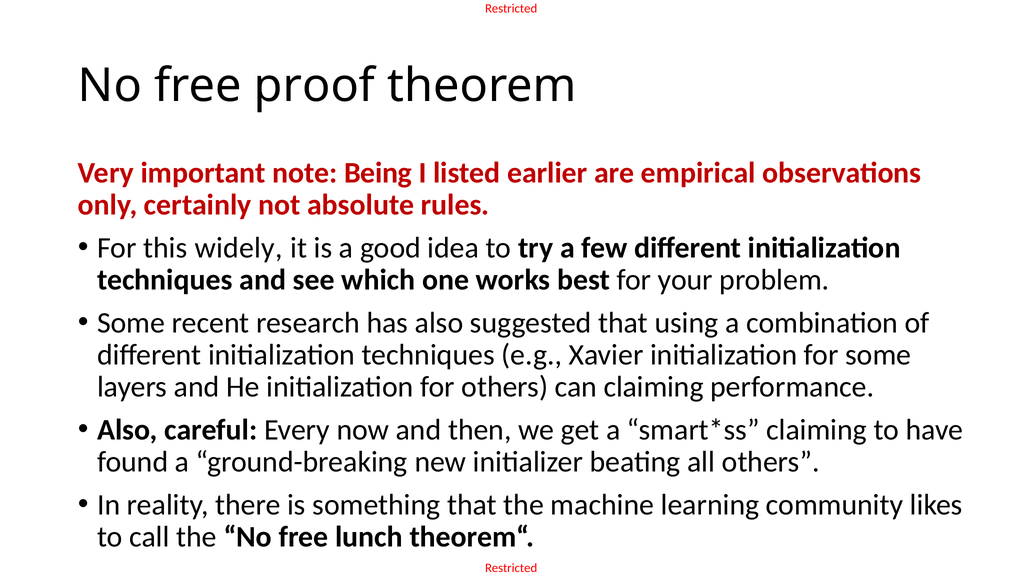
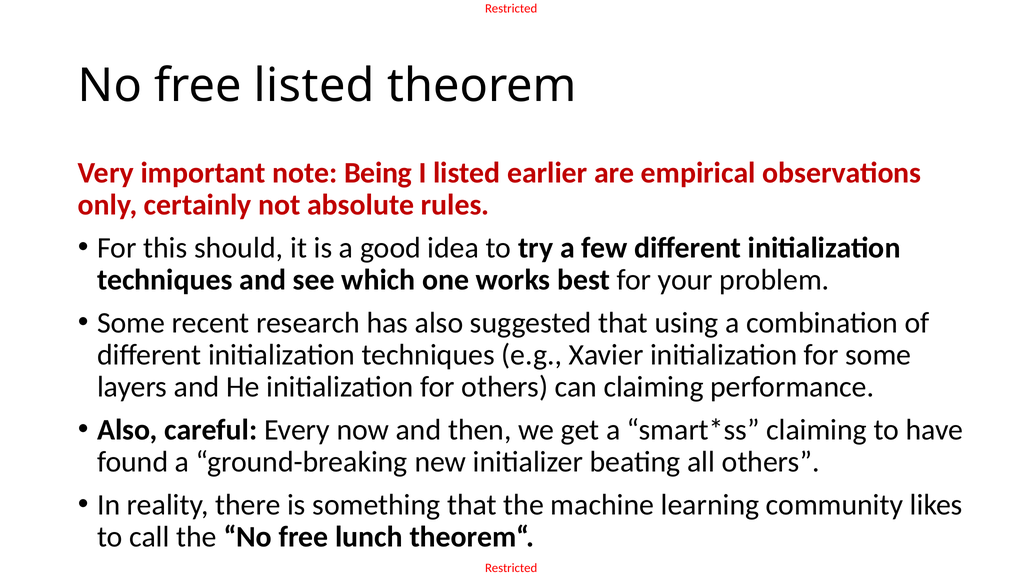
free proof: proof -> listed (314, 86)
widely: widely -> should (239, 248)
